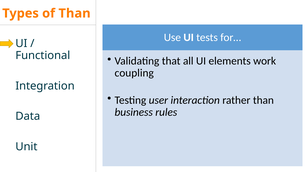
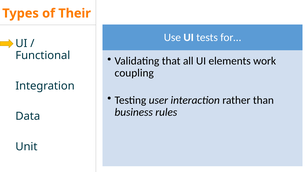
of Than: Than -> Their (75, 13)
